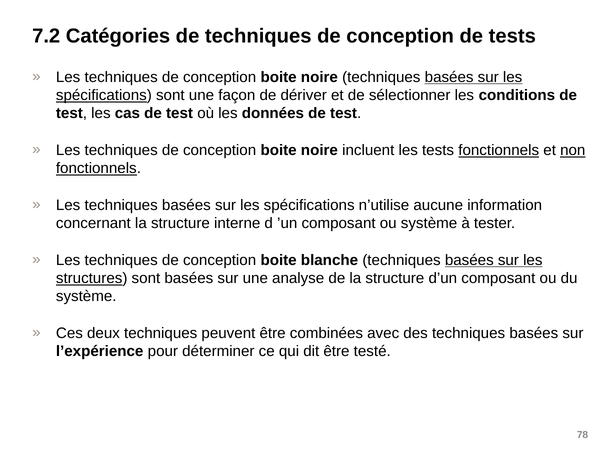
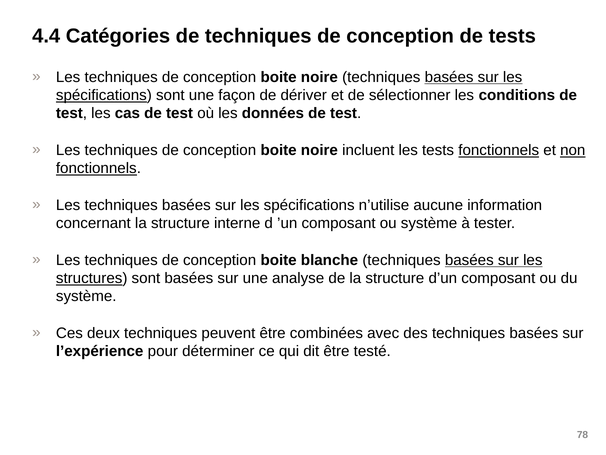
7.2: 7.2 -> 4.4 (46, 36)
